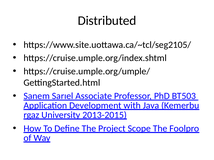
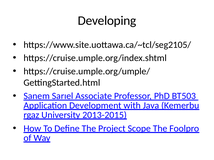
Distributed: Distributed -> Developing (107, 21)
